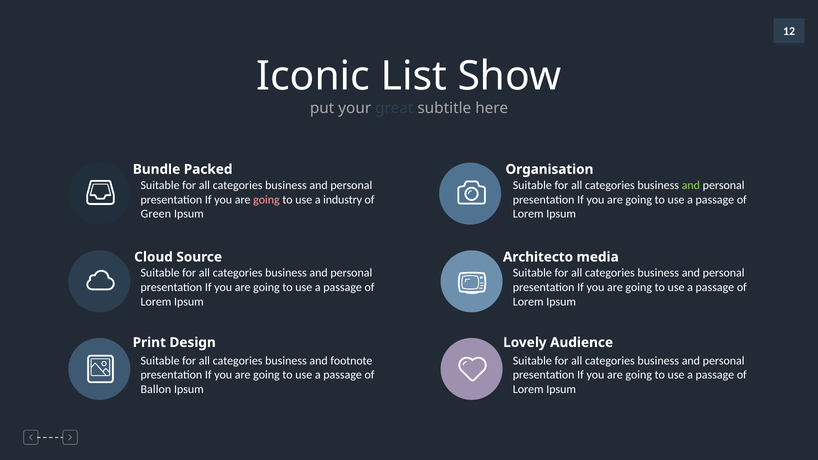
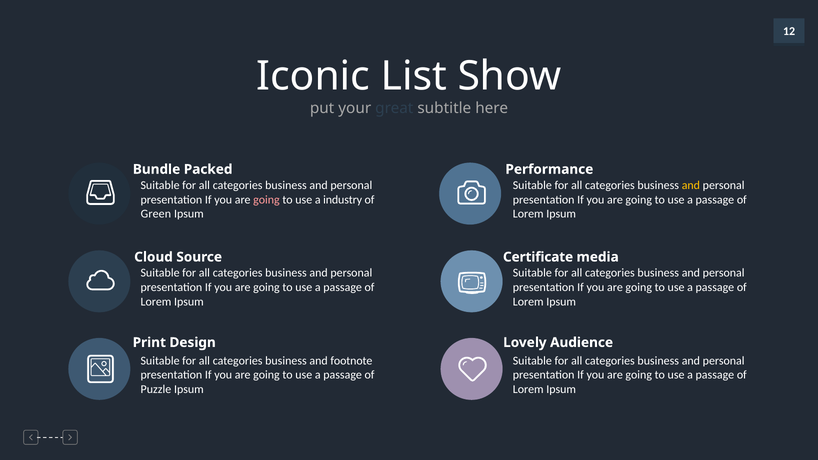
Organisation: Organisation -> Performance (549, 169)
and colour: light green -> yellow (691, 185)
Architecto: Architecto -> Certificate (538, 257)
Ballon: Ballon -> Puzzle (156, 389)
